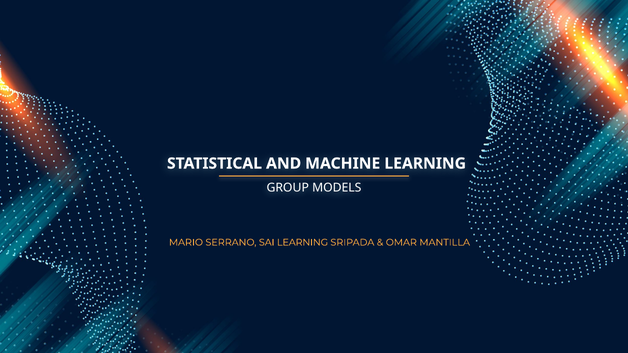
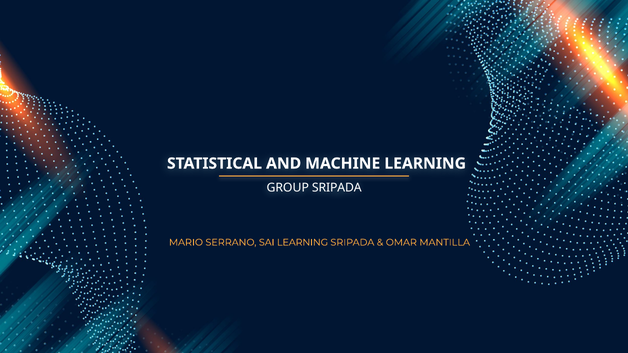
GROUP MODELS: MODELS -> SRIPADA (337, 188)
